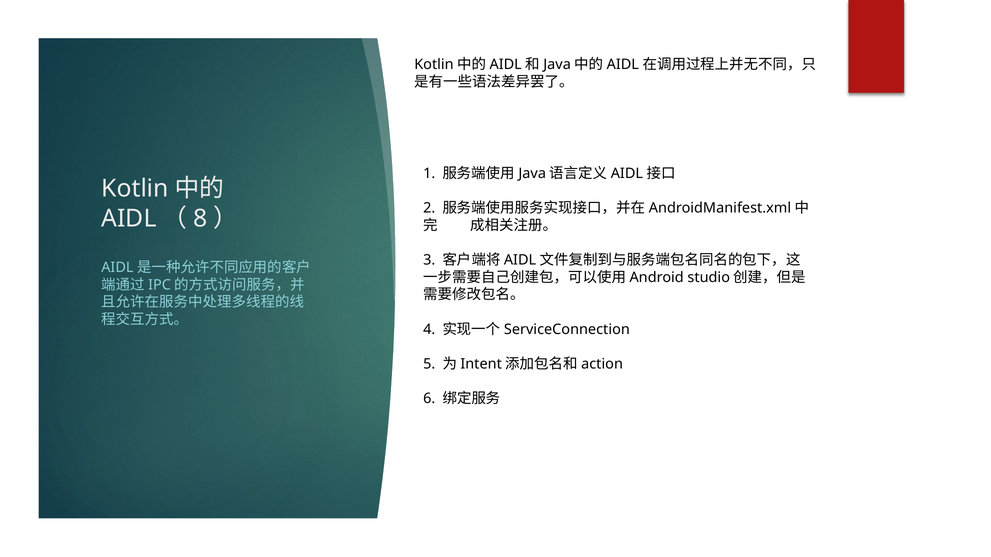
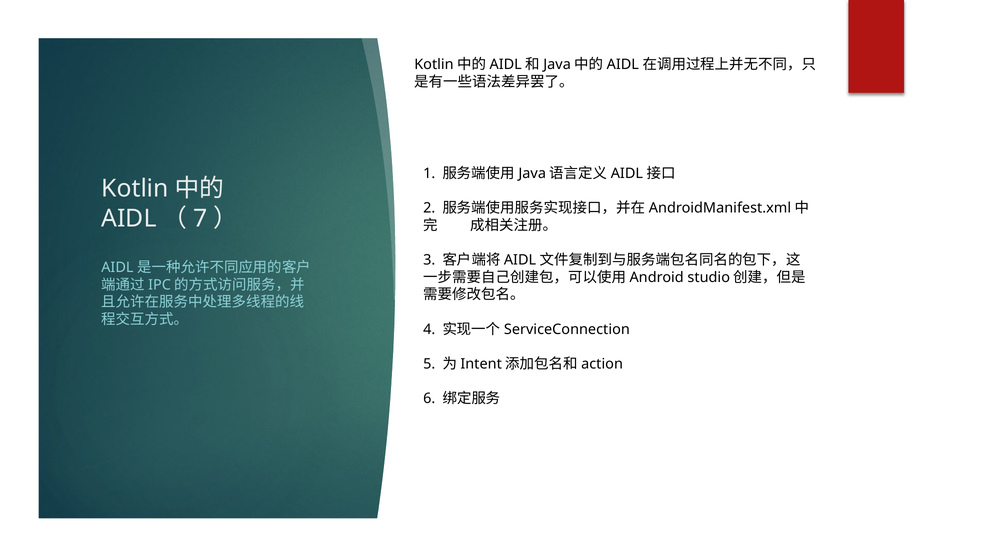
8: 8 -> 7 (200, 219)
